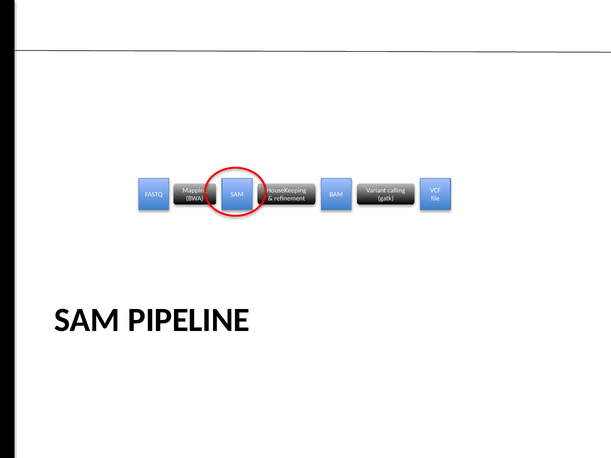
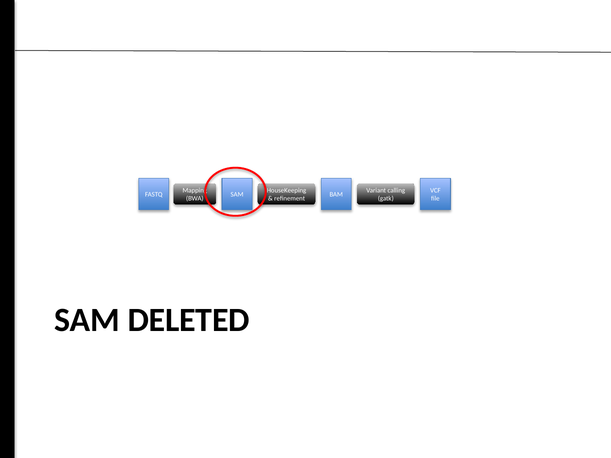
PIPELINE: PIPELINE -> DELETED (189, 320)
